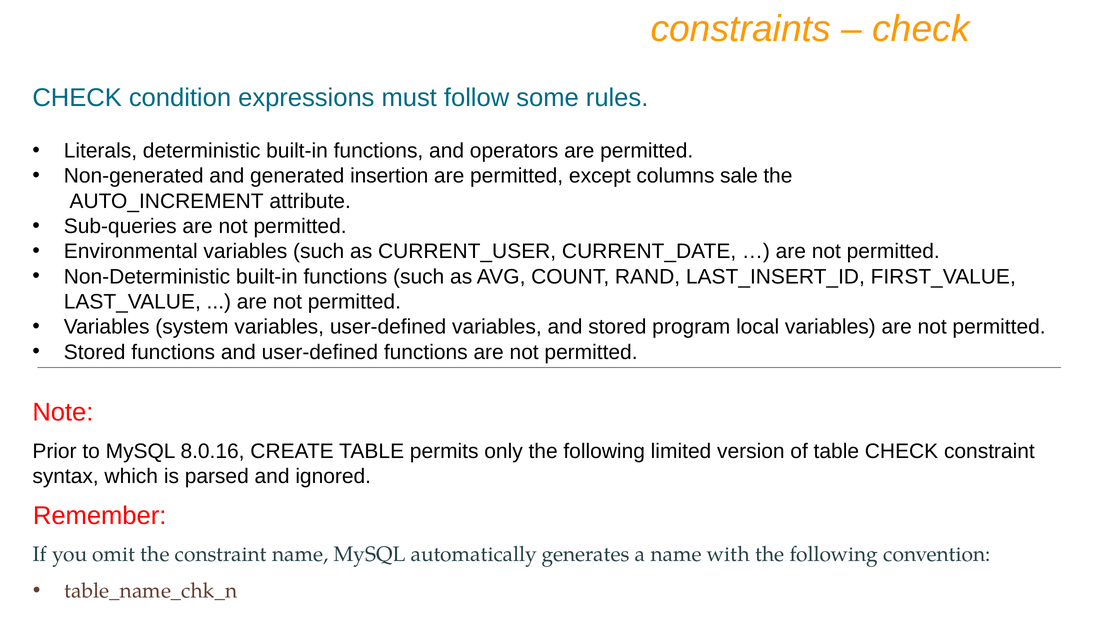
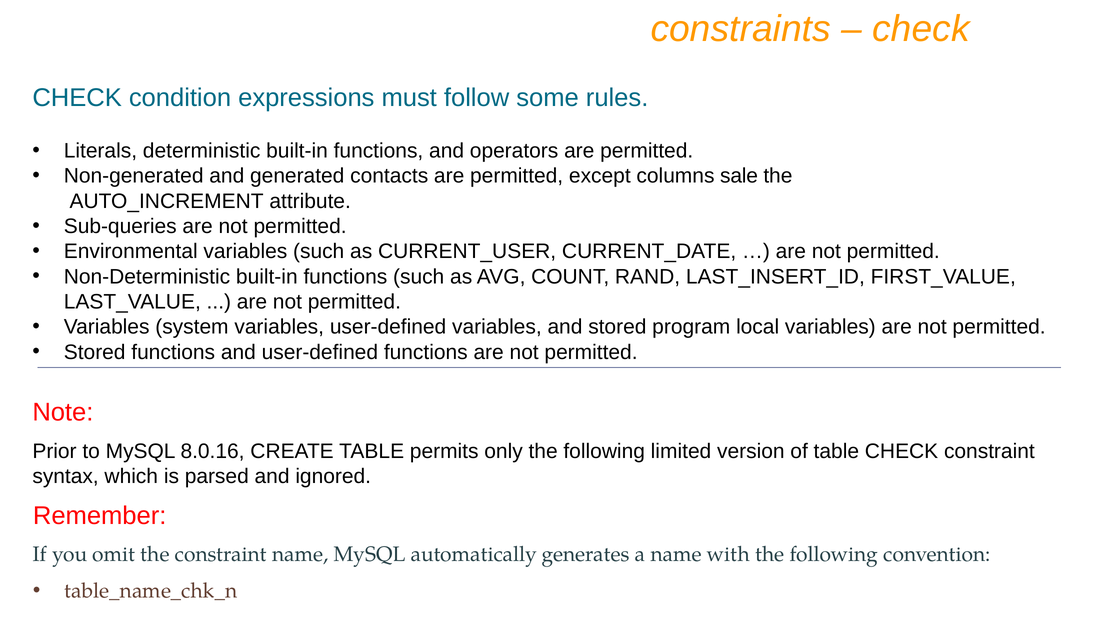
insertion: insertion -> contacts (389, 176)
